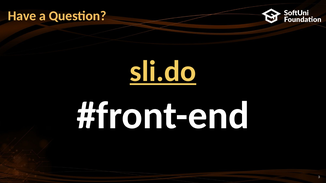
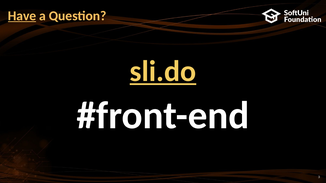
Have underline: none -> present (22, 16)
